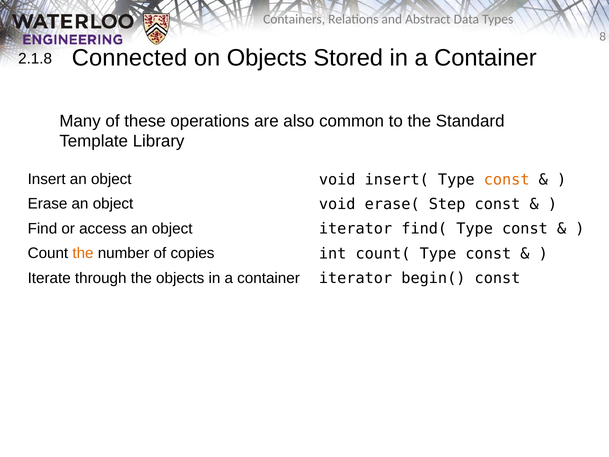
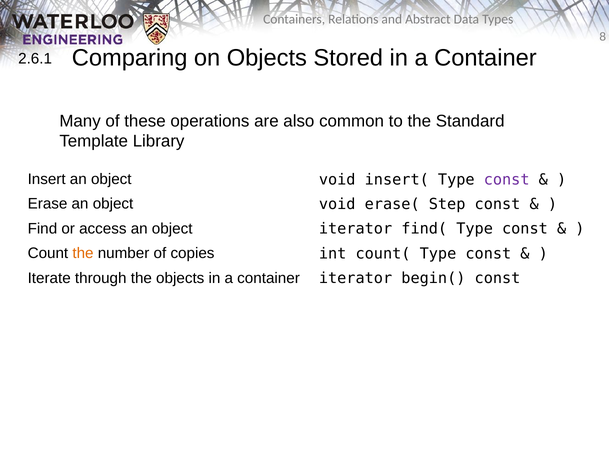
Connected: Connected -> Comparing (130, 58)
2.1.8: 2.1.8 -> 2.6.1 (35, 59)
const colour: orange -> purple (507, 179)
